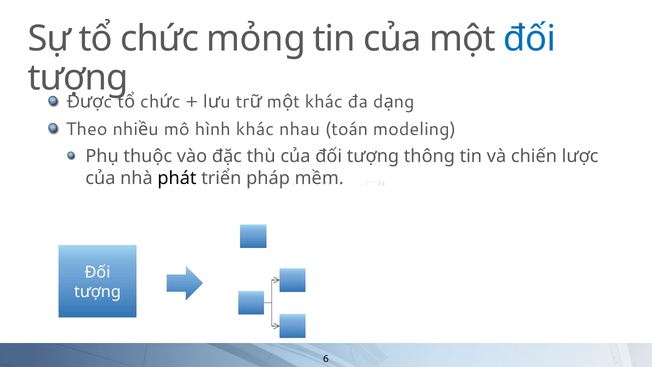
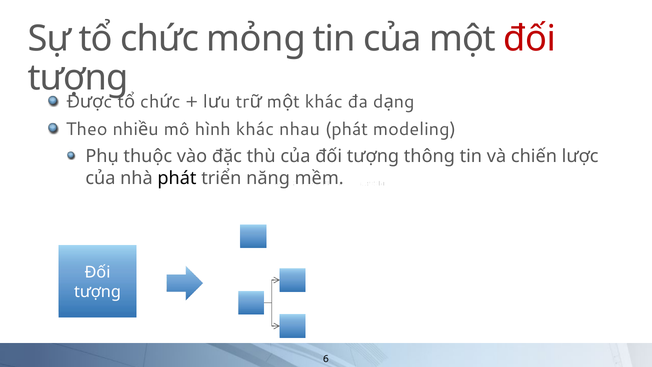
đối colour: blue -> red (530, 39)
nhau toán: toán -> phát (346, 129)
pháp: pháp -> năng (268, 178)
